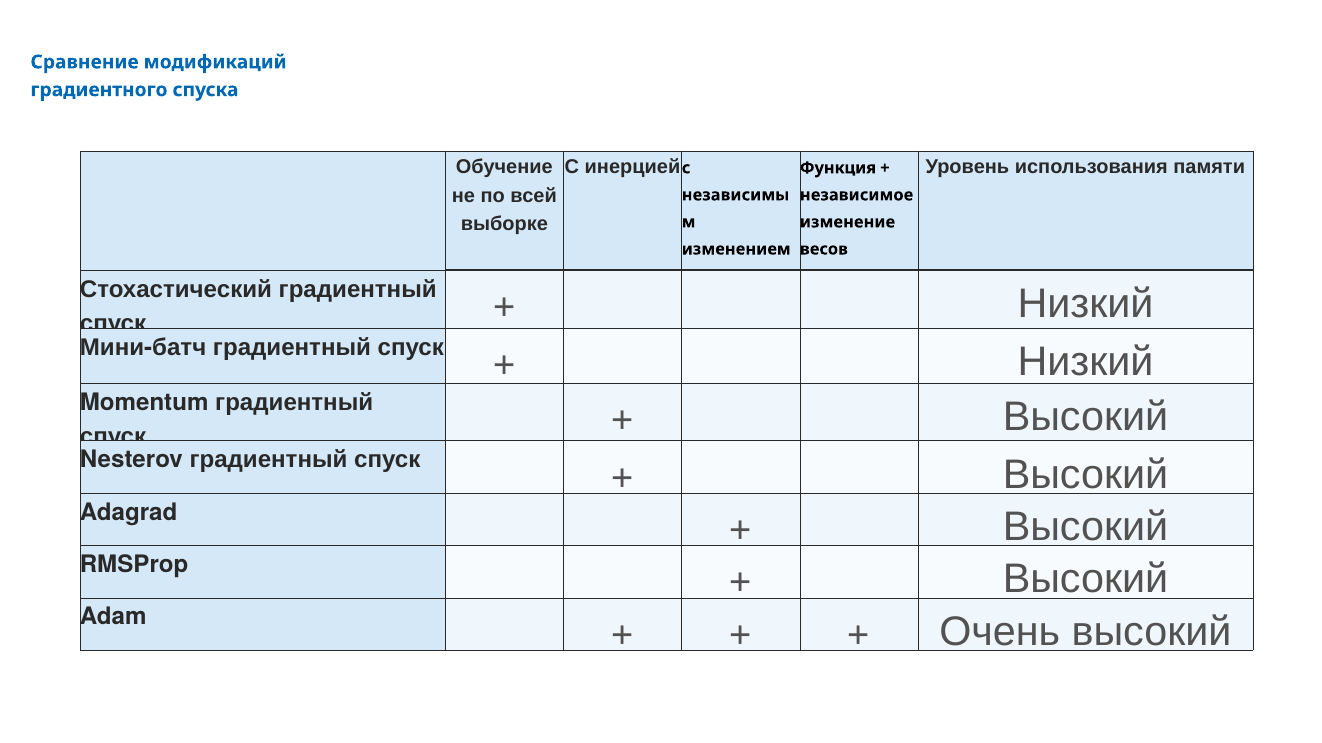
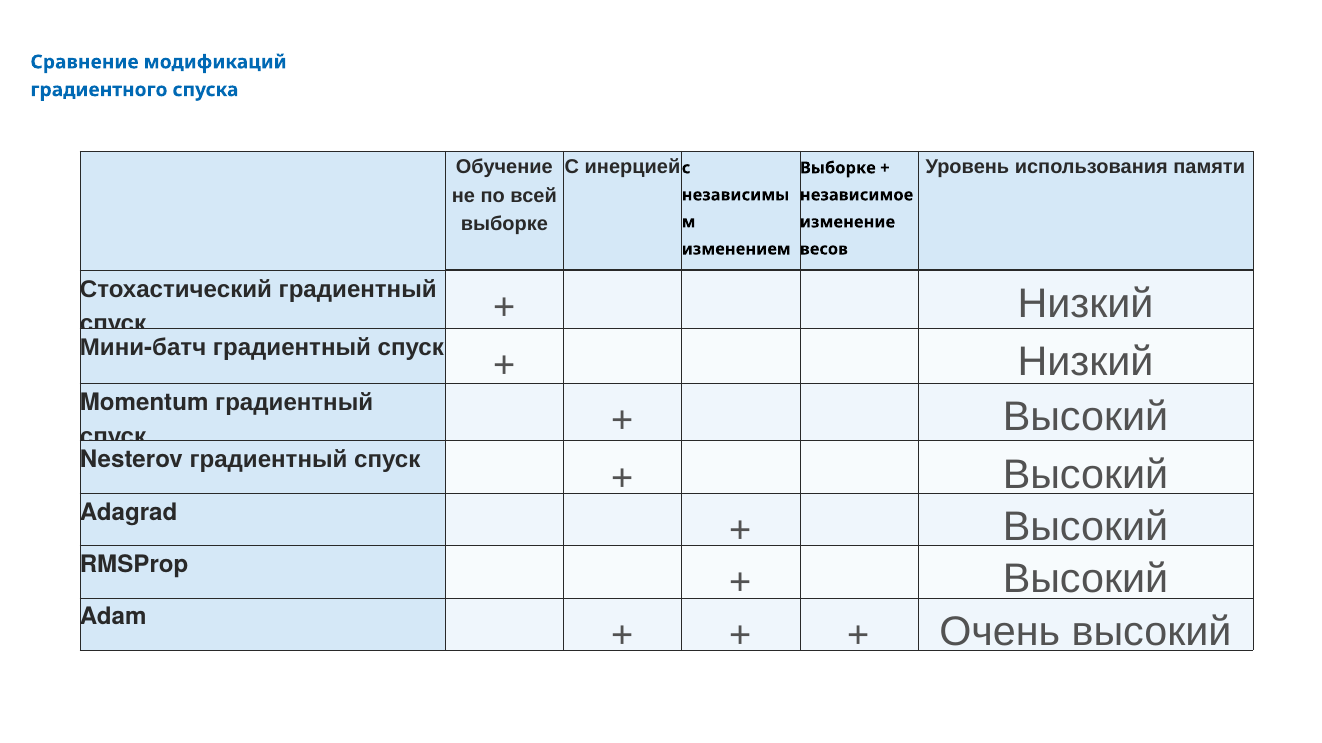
Функция: Функция -> Выборке (838, 168)
